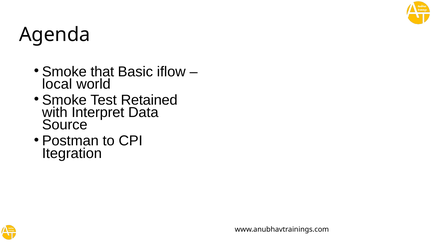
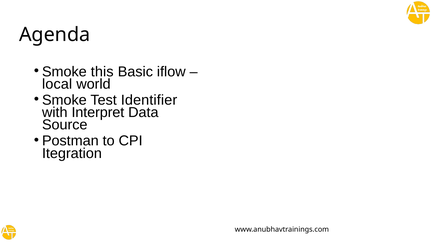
that: that -> this (102, 72)
Retained: Retained -> Identifier (149, 100)
